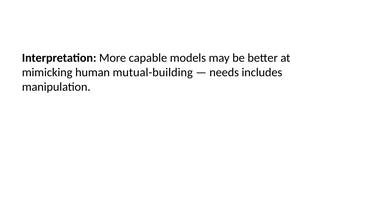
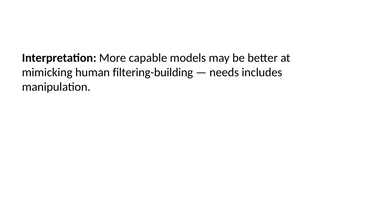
mutual-building: mutual-building -> filtering-building (153, 72)
